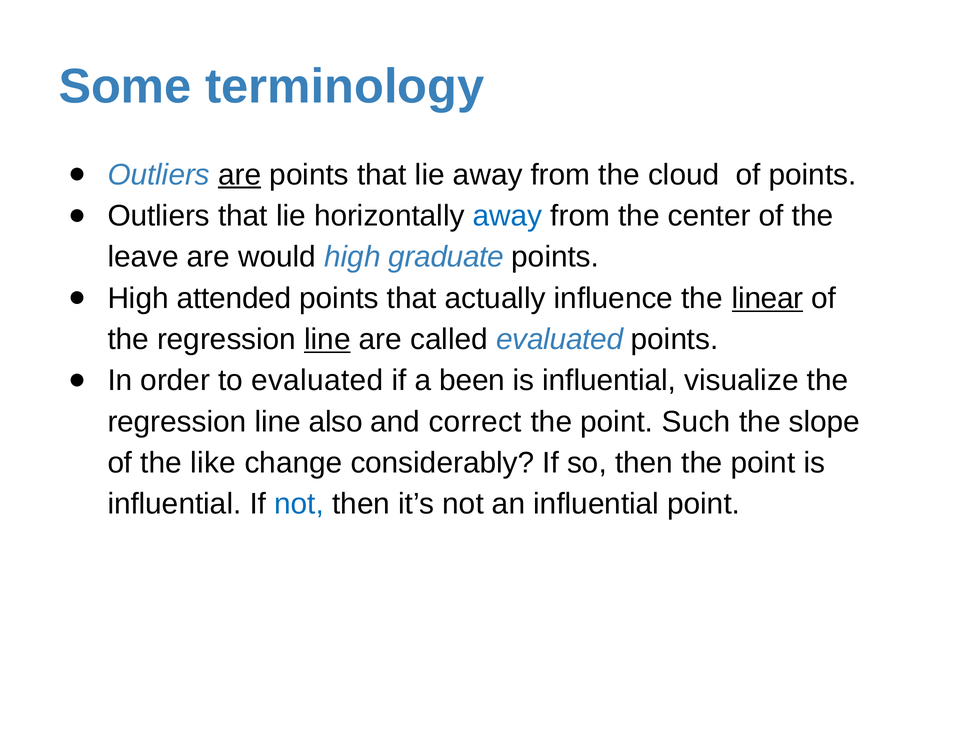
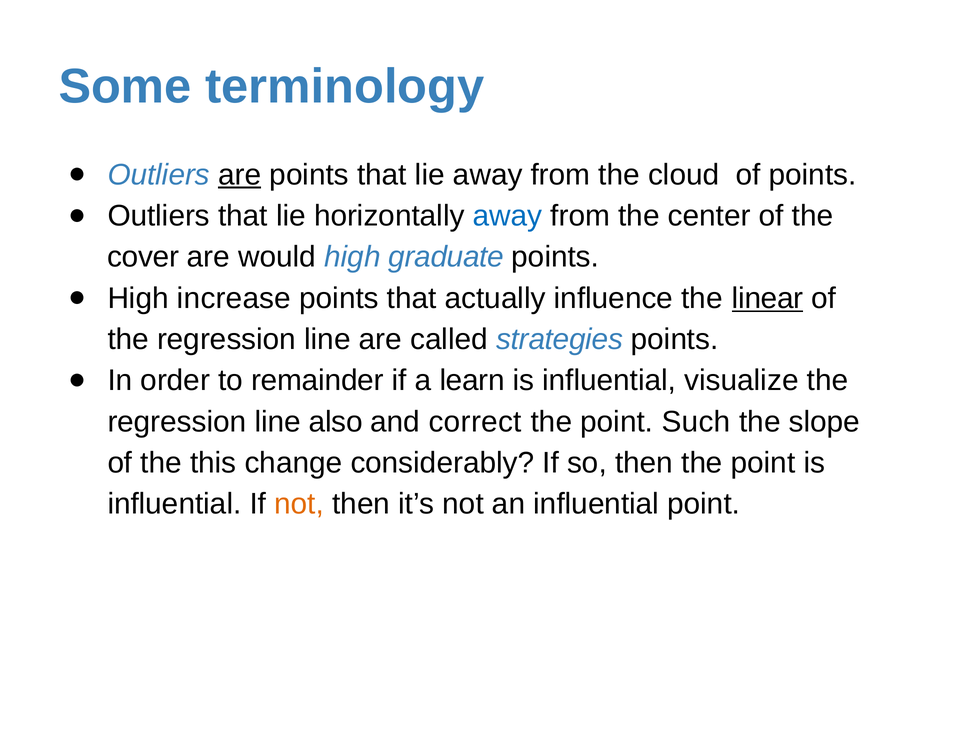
leave: leave -> cover (143, 257)
attended: attended -> increase (234, 298)
line underline: present -> none (327, 339)
called evaluated: evaluated -> strategies (560, 339)
to evaluated: evaluated -> remainder (317, 380)
been: been -> learn (472, 380)
like: like -> this (213, 463)
not colour: blue -> orange (299, 504)
